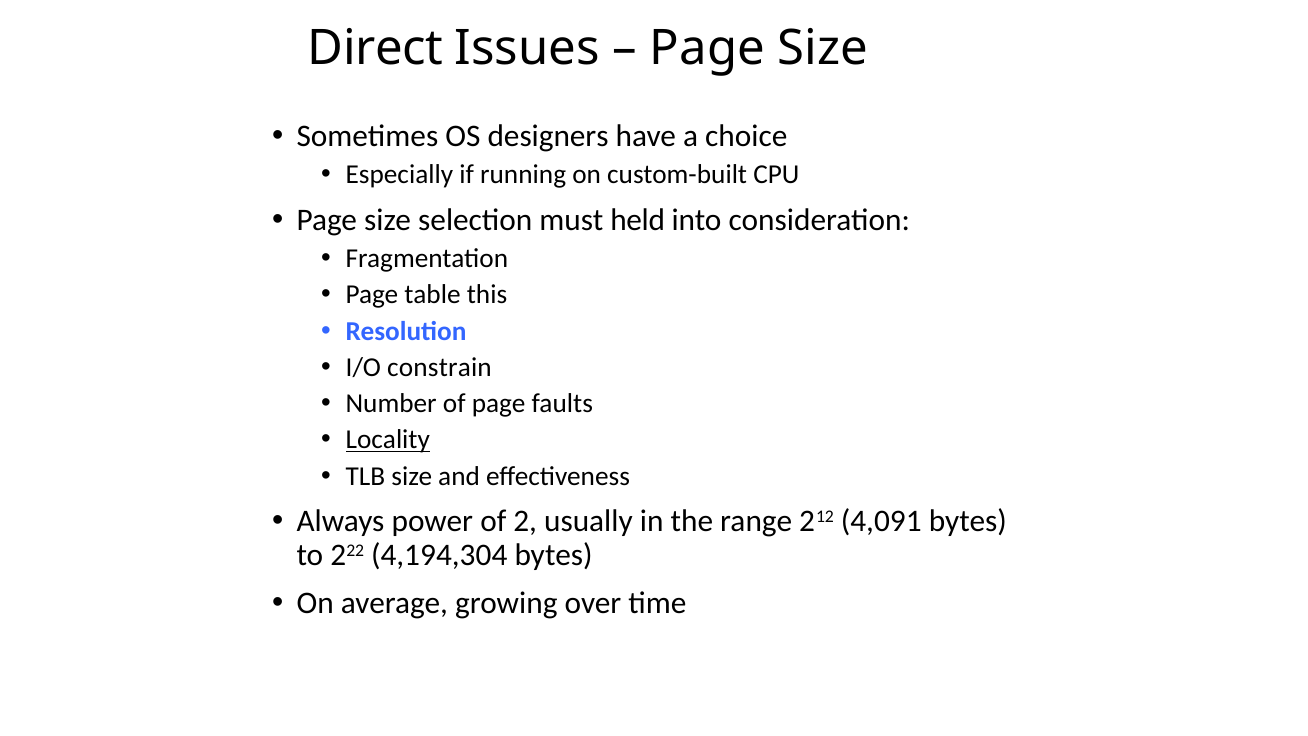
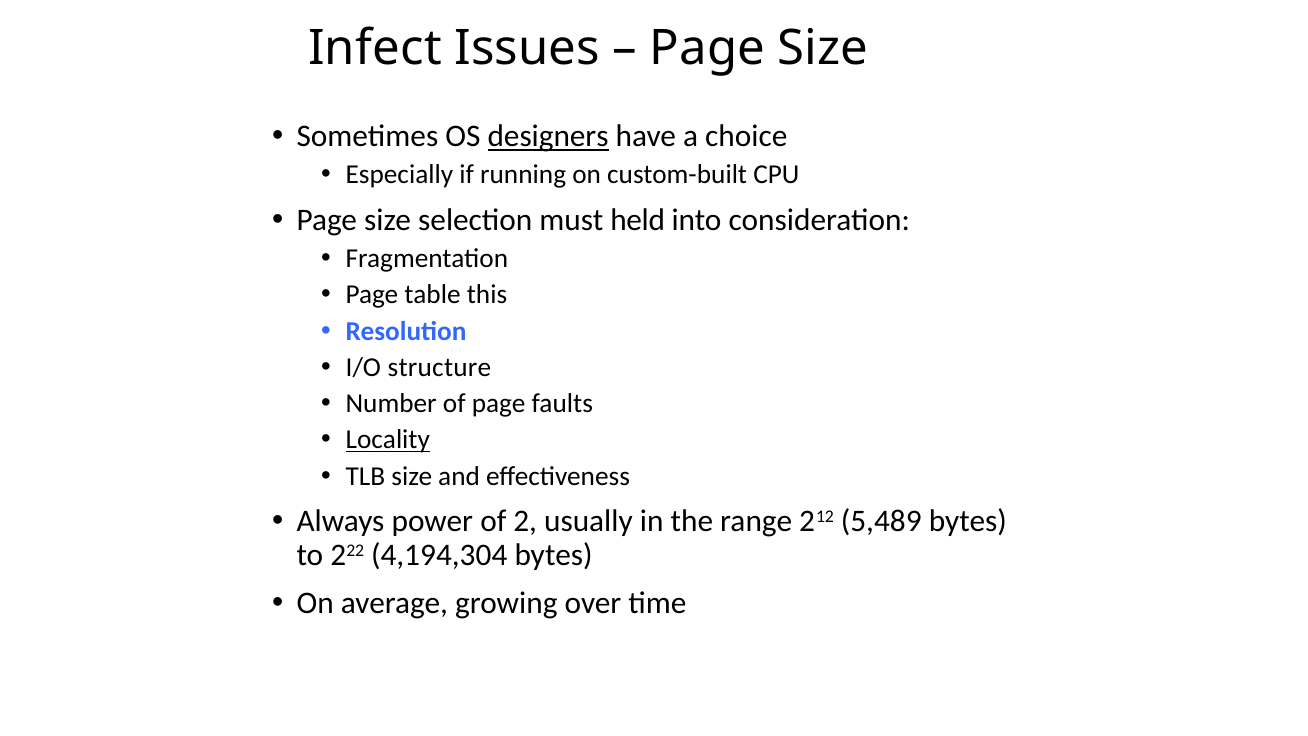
Direct: Direct -> Infect (375, 49)
designers underline: none -> present (548, 136)
constrain: constrain -> structure (439, 367)
4,091: 4,091 -> 5,489 (881, 521)
